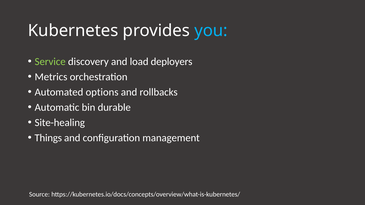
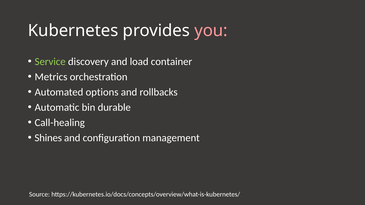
you colour: light blue -> pink (211, 31)
deployers: deployers -> container (172, 62)
Site-healing: Site-healing -> Call-healing (60, 123)
Things: Things -> Shines (48, 138)
